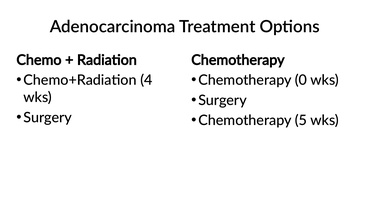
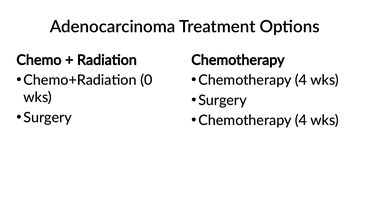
4: 4 -> 0 (146, 80)
0: 0 -> 4 (301, 80)
5: 5 -> 4 (301, 120)
